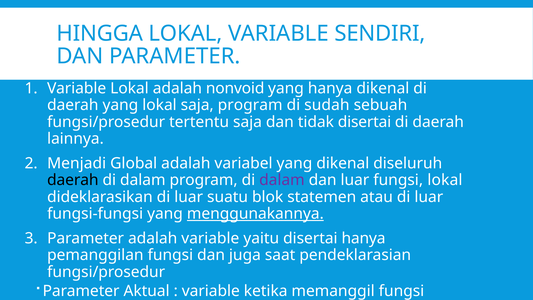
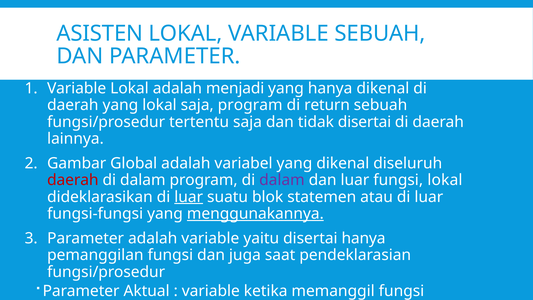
HINGGA: HINGGA -> ASISTEN (100, 34)
VARIABLE SENDIRI: SENDIRI -> SEBUAH (380, 34)
nonvoid: nonvoid -> menjadi (235, 88)
sudah: sudah -> return (327, 105)
Menjadi: Menjadi -> Gambar (77, 163)
daerah colour: black -> red (73, 180)
luar underline: none -> present (189, 197)
